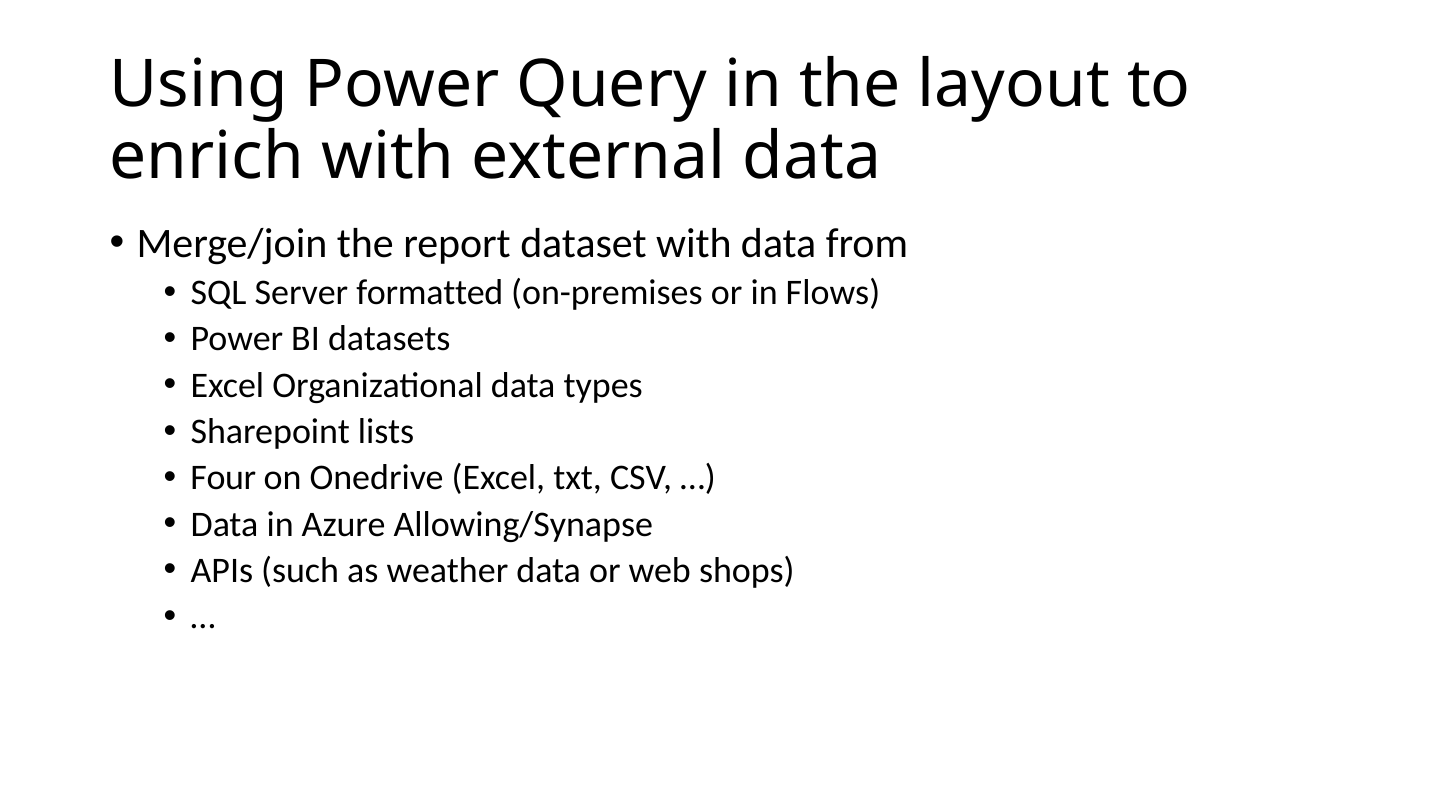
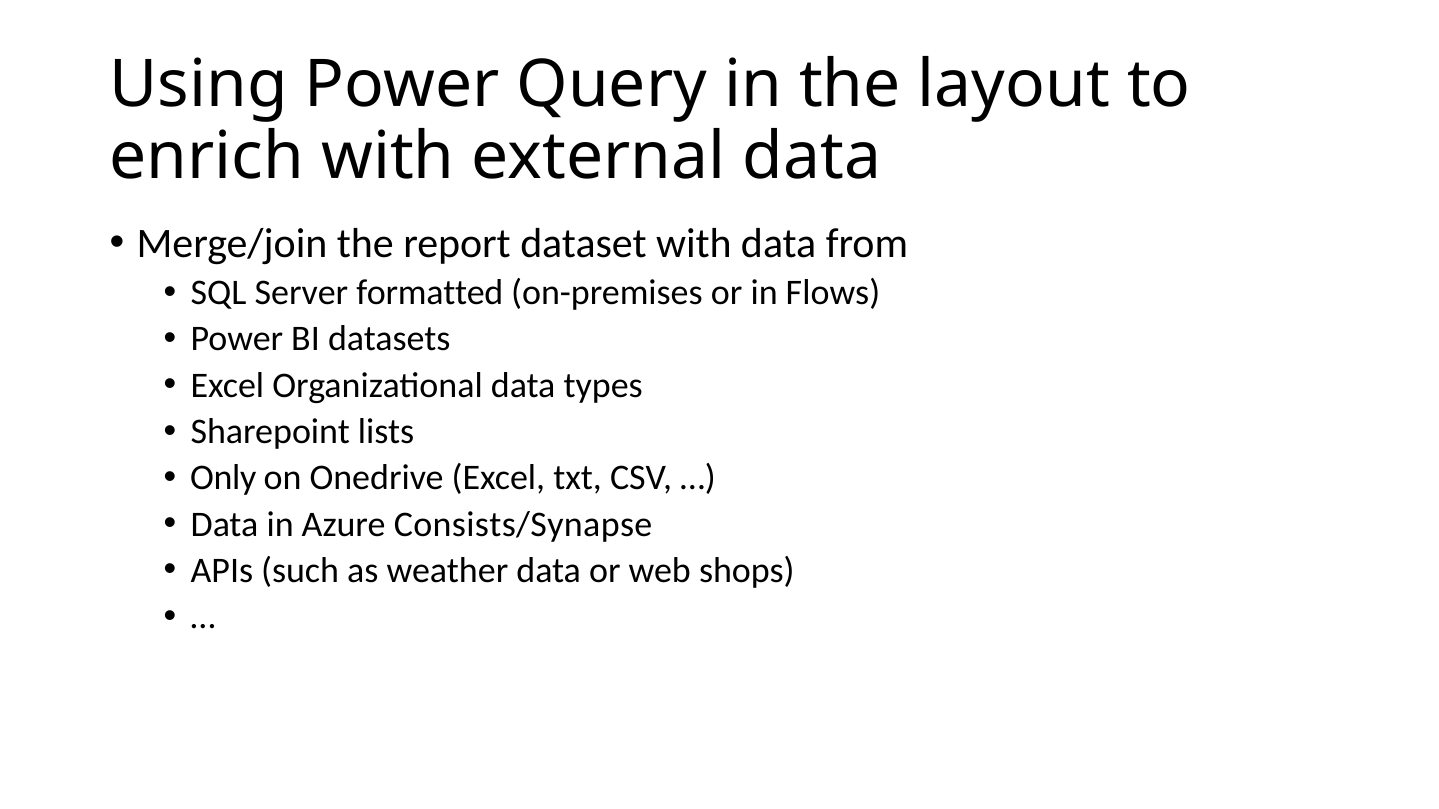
Four: Four -> Only (223, 478)
Allowing/Synapse: Allowing/Synapse -> Consists/Synapse (523, 524)
